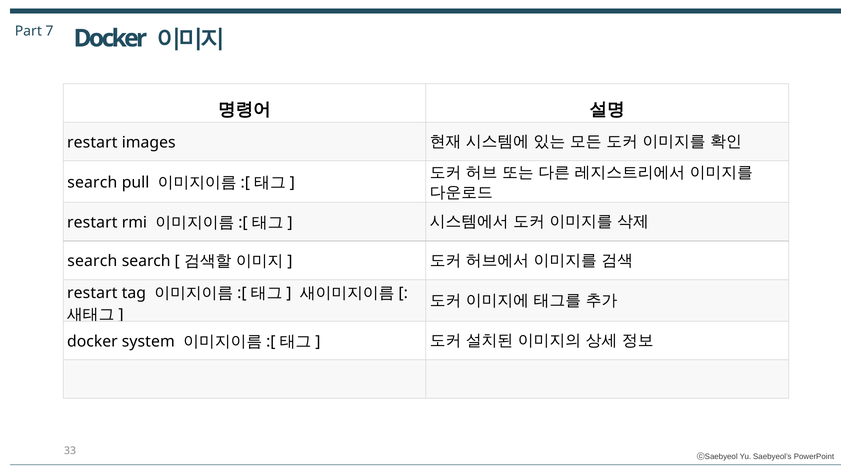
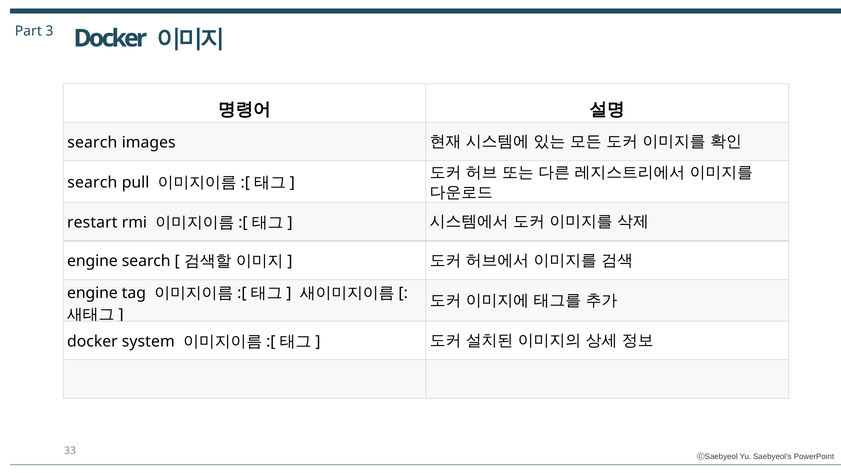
7: 7 -> 3 (50, 31)
restart: restart -> search (92, 142)
search: search -> engine (92, 261)
restart: restart -> engine (92, 293)
